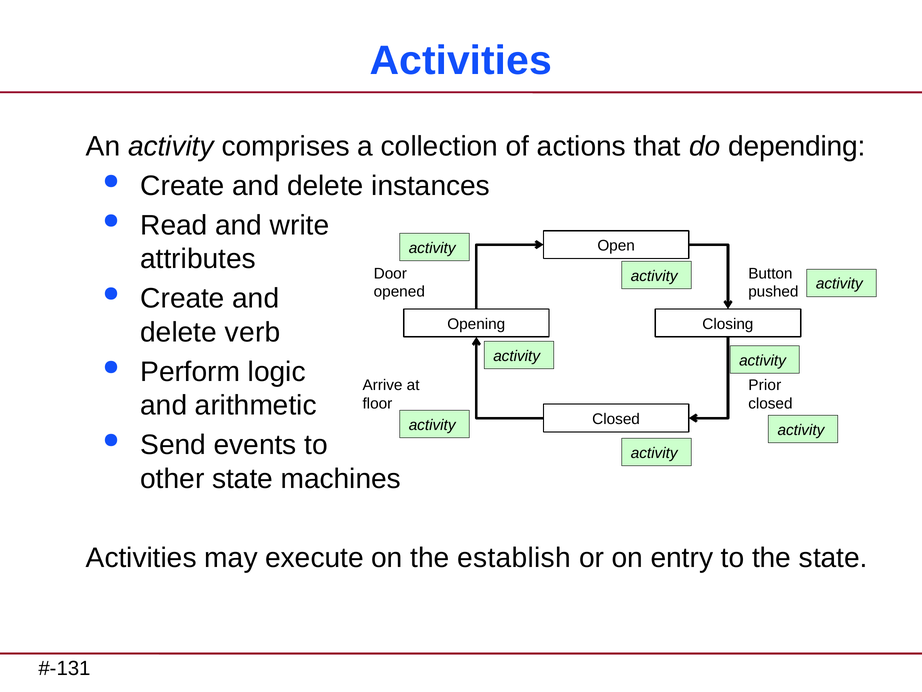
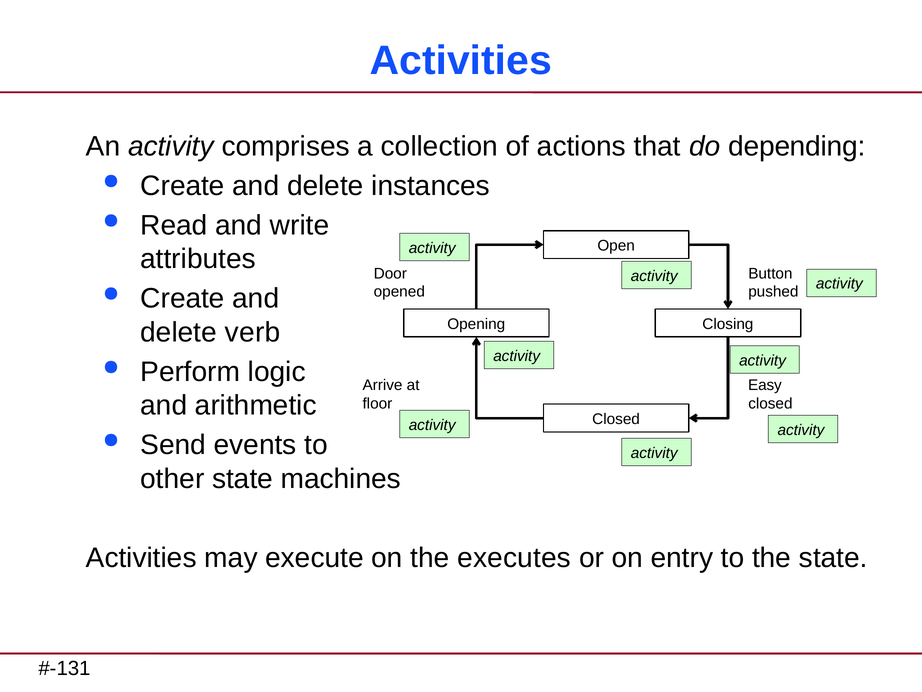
Prior: Prior -> Easy (765, 385)
establish: establish -> executes (514, 557)
